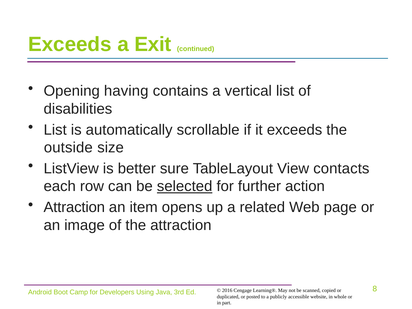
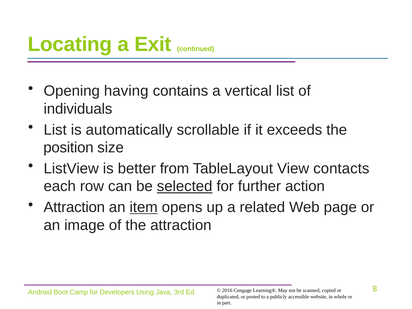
Exceeds: Exceeds -> Locating (70, 44)
disabilities: disabilities -> individuals (78, 109)
outside: outside -> position (68, 148)
sure: sure -> from (175, 169)
item underline: none -> present (144, 207)
